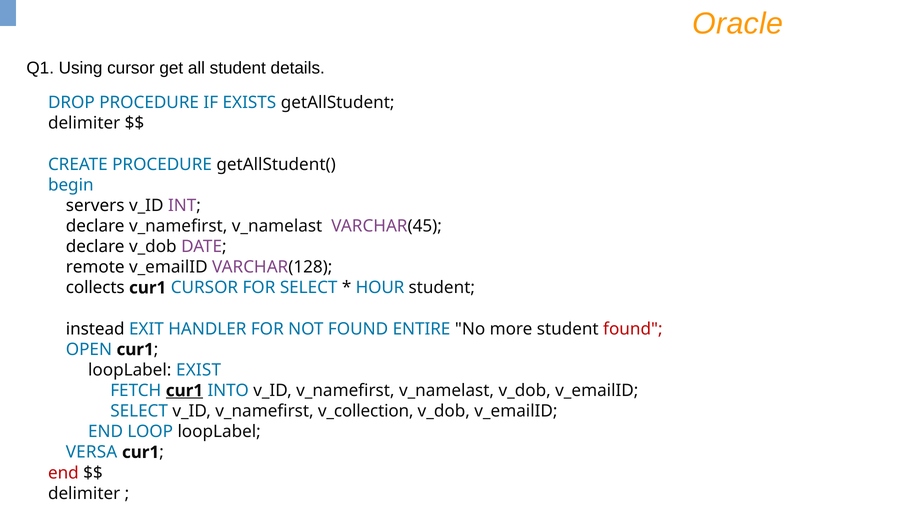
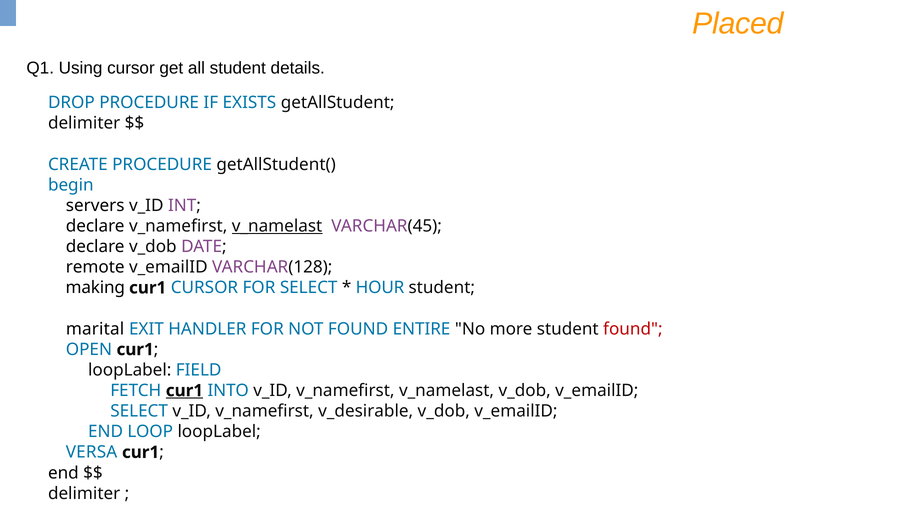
Oracle: Oracle -> Placed (738, 24)
v_namelast underline: none -> present (277, 226)
collects: collects -> making (95, 288)
instead: instead -> marital (95, 329)
EXIST: EXIST -> FIELD (199, 370)
v_collection: v_collection -> v_desirable (366, 411)
end colour: red -> black (63, 472)
